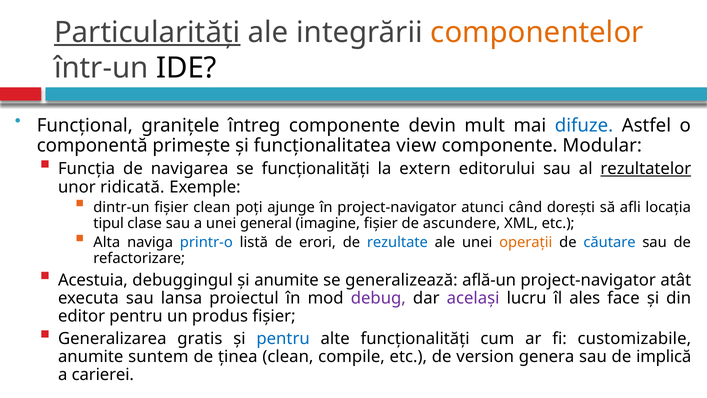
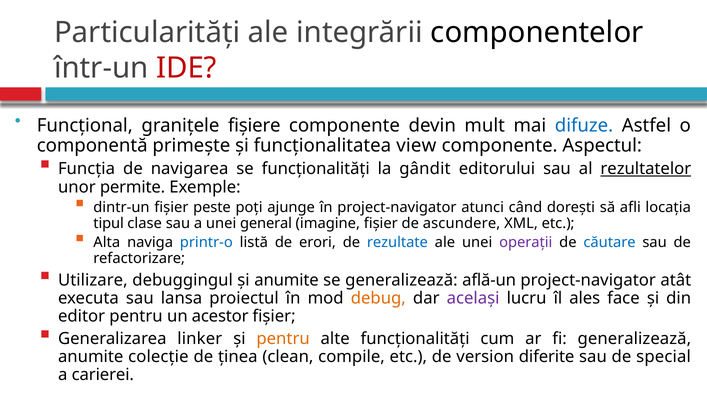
Particularități underline: present -> none (147, 32)
componentelor colour: orange -> black (537, 32)
IDE colour: black -> red (186, 68)
întreg: întreg -> fișiere (254, 125)
Modular: Modular -> Aspectul (602, 146)
extern: extern -> gândit (425, 169)
ridicată: ridicată -> permite (133, 187)
fișier clean: clean -> peste (212, 207)
operații colour: orange -> purple (526, 242)
Acestuia: Acestuia -> Utilizare (93, 280)
debug colour: purple -> orange (378, 298)
produs: produs -> acestor (220, 316)
gratis: gratis -> linker (200, 339)
pentru colour: blue -> orange (283, 339)
fi customizabile: customizabile -> generalizează (634, 339)
suntem: suntem -> colecție (158, 357)
genera: genera -> diferite (547, 357)
implică: implică -> special (664, 357)
